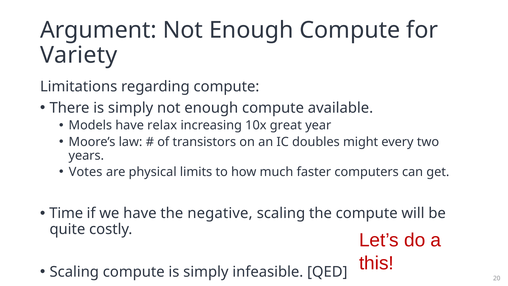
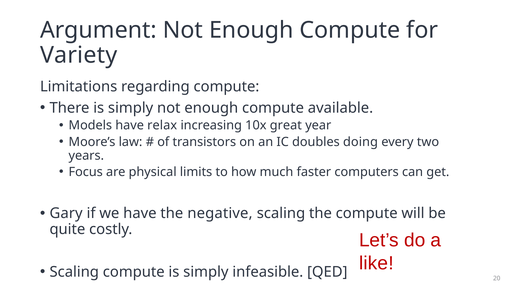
might: might -> doing (360, 142)
Votes: Votes -> Focus (86, 172)
Time: Time -> Gary (66, 213)
this: this -> like (376, 263)
